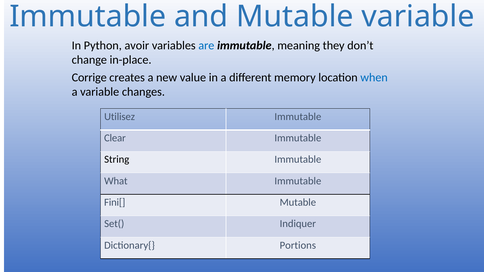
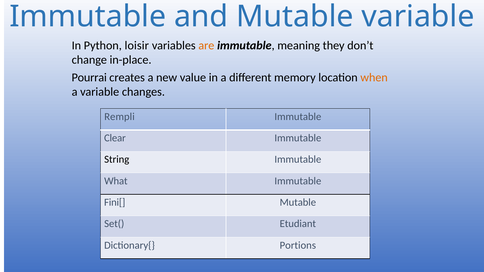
avoir: avoir -> loisir (137, 45)
are colour: blue -> orange (206, 45)
Corrige: Corrige -> Pourrai (89, 78)
when colour: blue -> orange (374, 78)
Utilisez: Utilisez -> Rempli (119, 117)
Indiquer: Indiquer -> Etudiant (298, 224)
